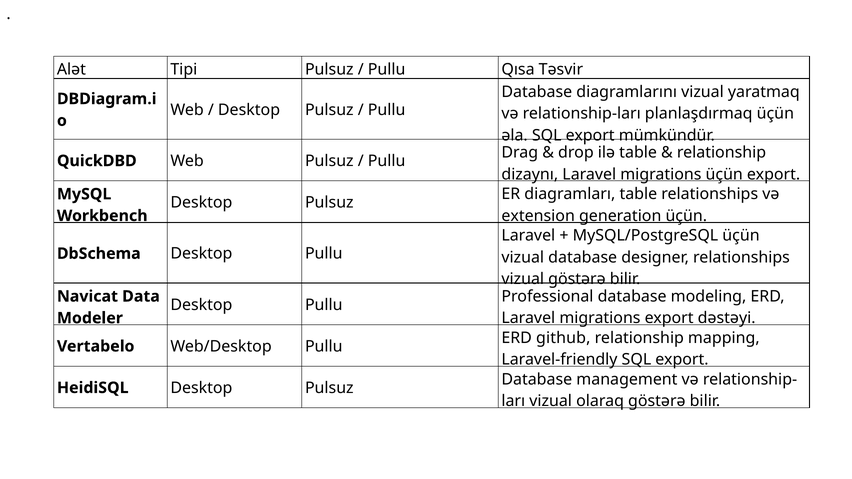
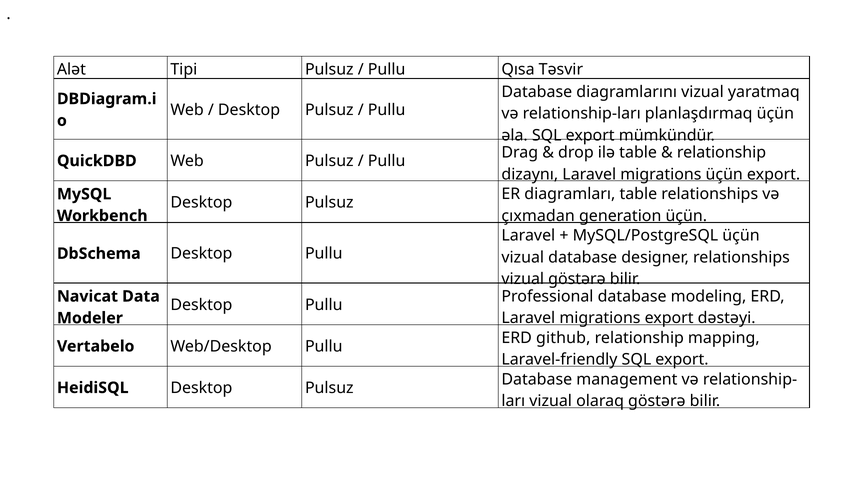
extension: extension -> çıxmadan (538, 216)
